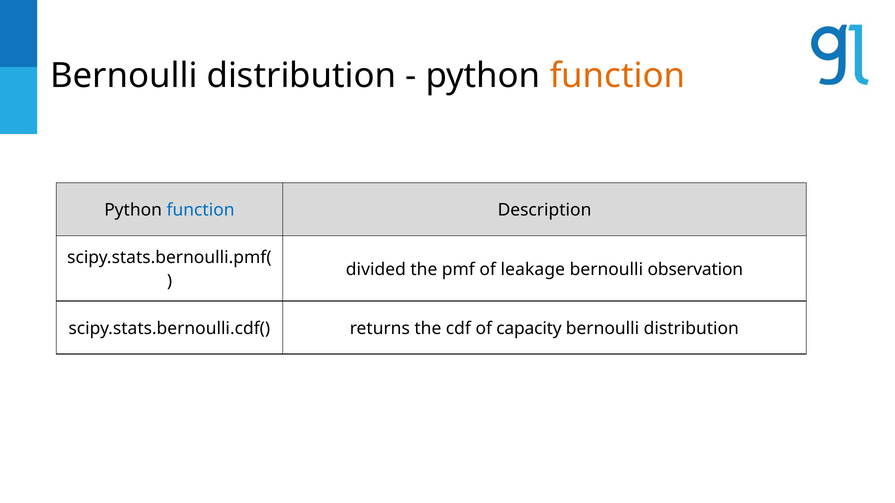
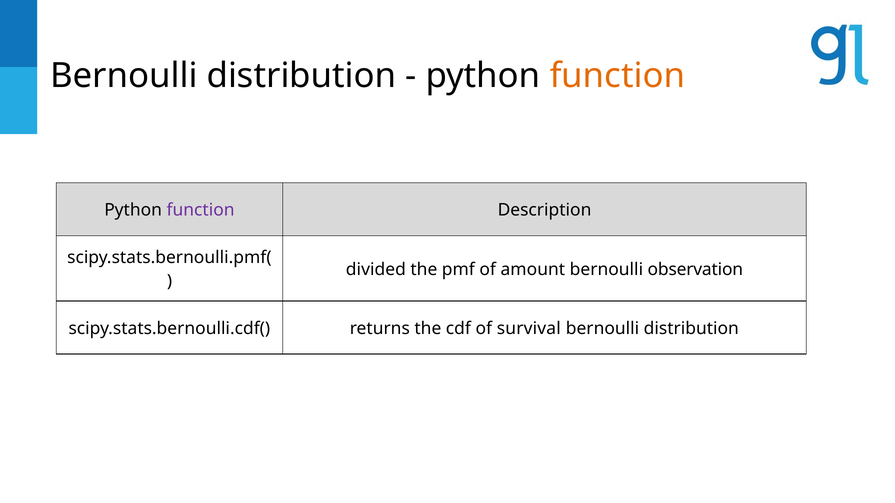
function colour: blue -> purple (201, 210)
leakage: leakage -> amount (533, 270)
capacity: capacity -> survival (529, 329)
